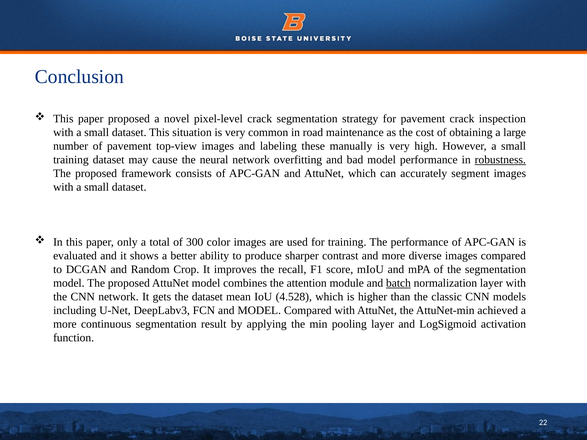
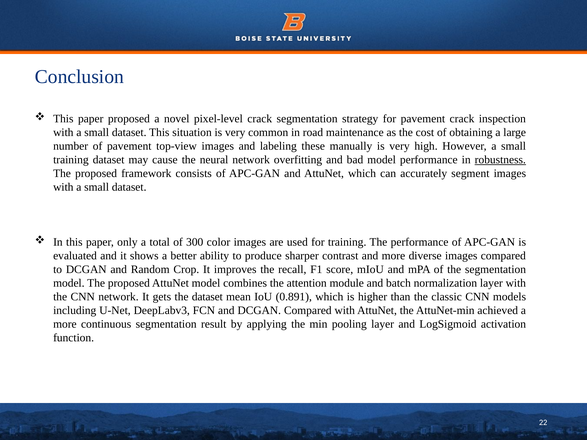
batch underline: present -> none (398, 283)
4.528: 4.528 -> 0.891 (294, 297)
and MODEL: MODEL -> DCGAN (259, 311)
